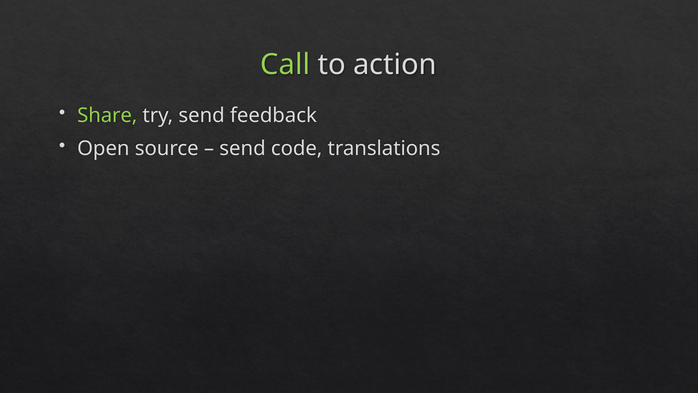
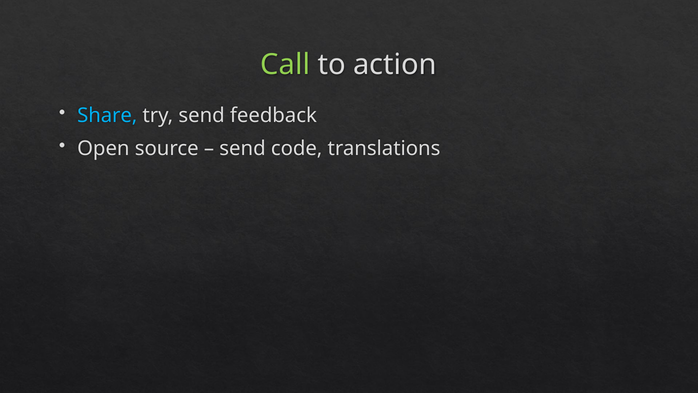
Share colour: light green -> light blue (107, 115)
